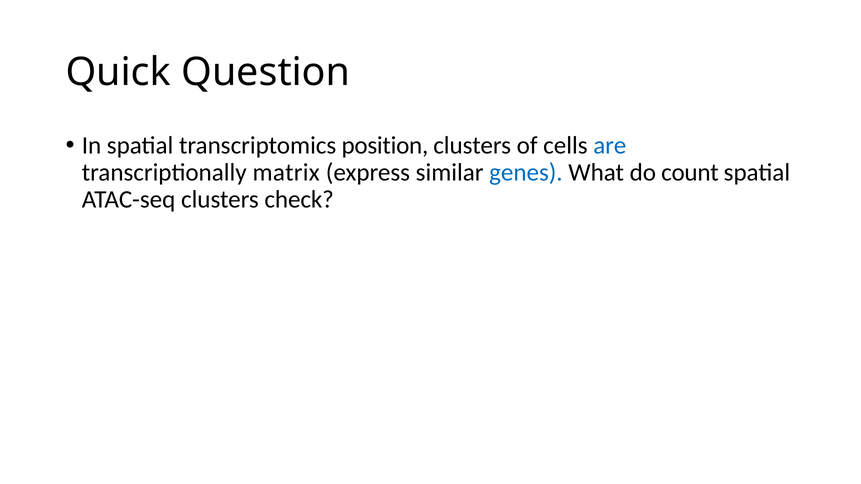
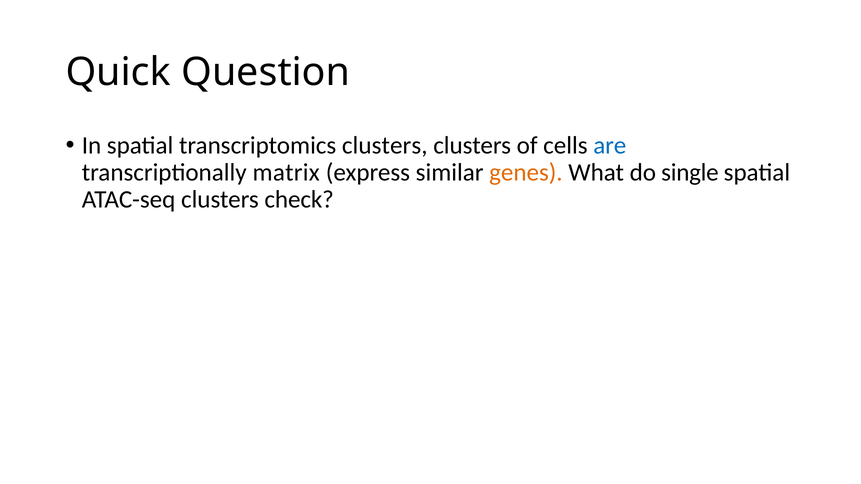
transcriptomics position: position -> clusters (385, 146)
genes colour: blue -> orange (526, 173)
count: count -> single (690, 173)
